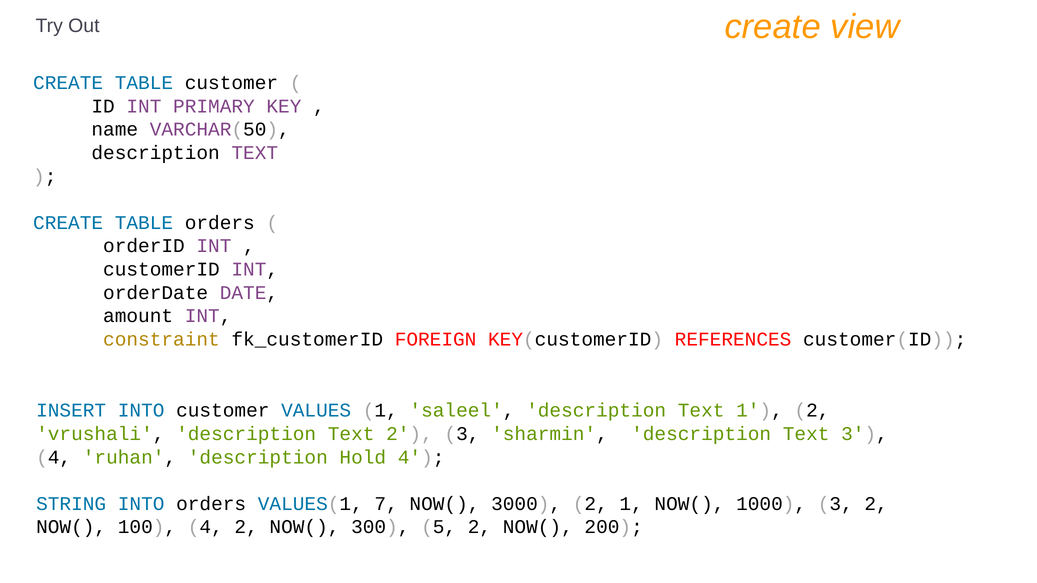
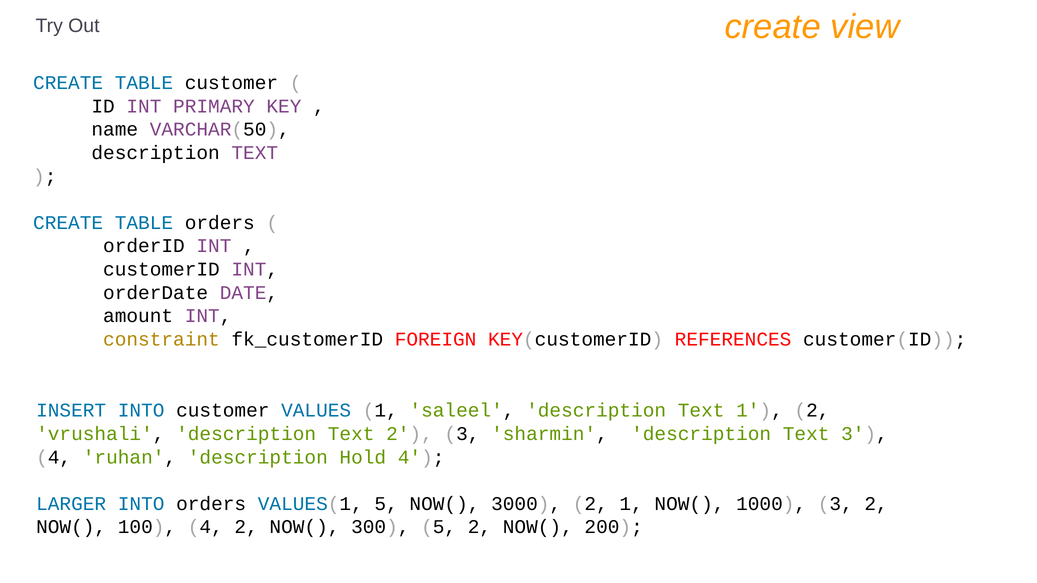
STRING: STRING -> LARGER (71, 504)
VALUES(1 7: 7 -> 5 (386, 504)
